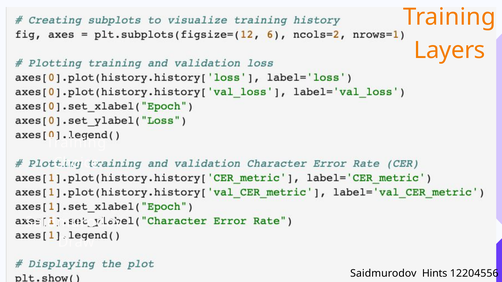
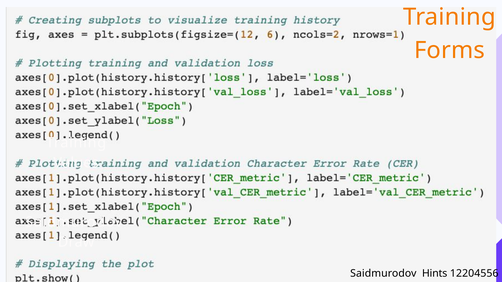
Layers: Layers -> Forms (449, 50)
Choice: Choice -> Values (76, 163)
